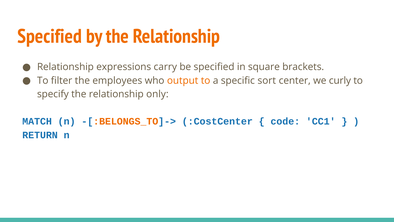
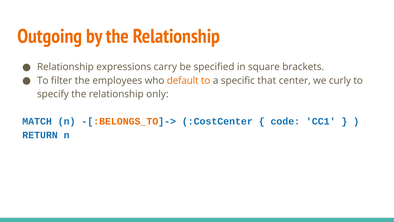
Specified: Specified -> Outgoing (50, 36)
output: output -> default (183, 80)
sort: sort -> that (267, 80)
